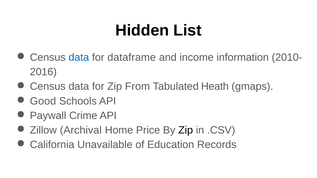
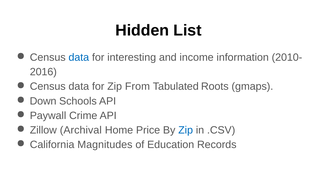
dataframe: dataframe -> interesting (132, 58)
Heath: Heath -> Roots (215, 87)
Good: Good -> Down (43, 101)
Zip colour: black -> blue (186, 130)
Unavailable: Unavailable -> Magnitudes (105, 145)
